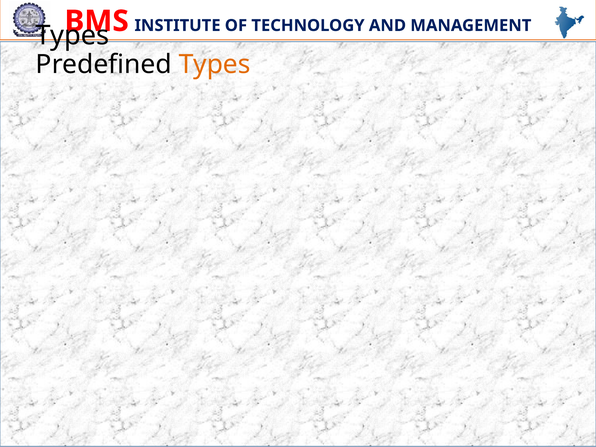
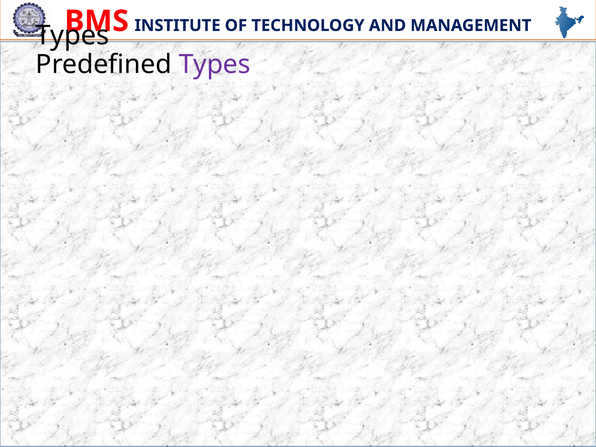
Types colour: orange -> purple (215, 64)
